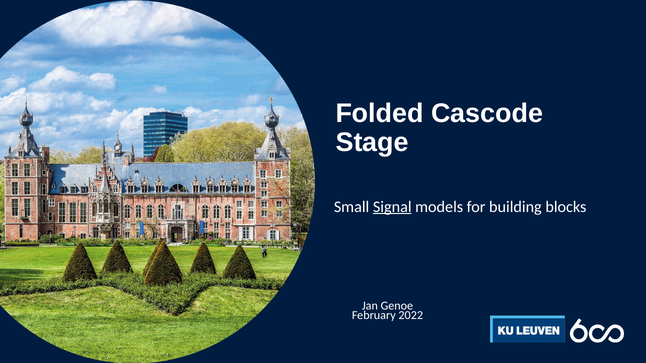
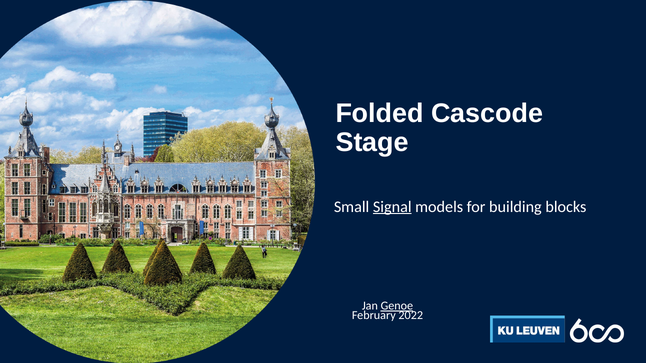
Genoe underline: none -> present (397, 306)
